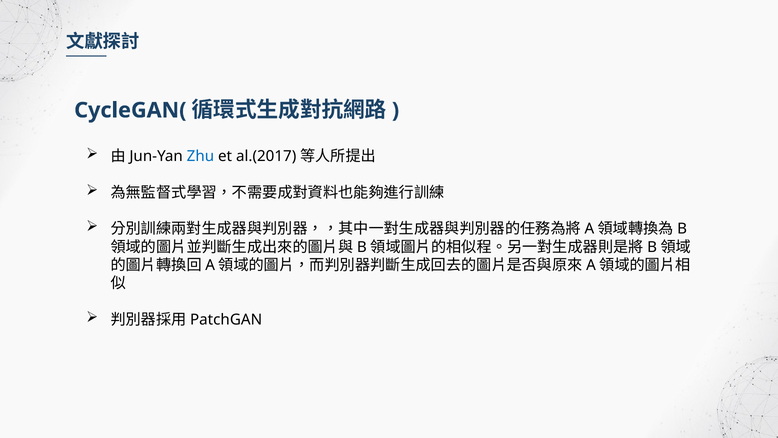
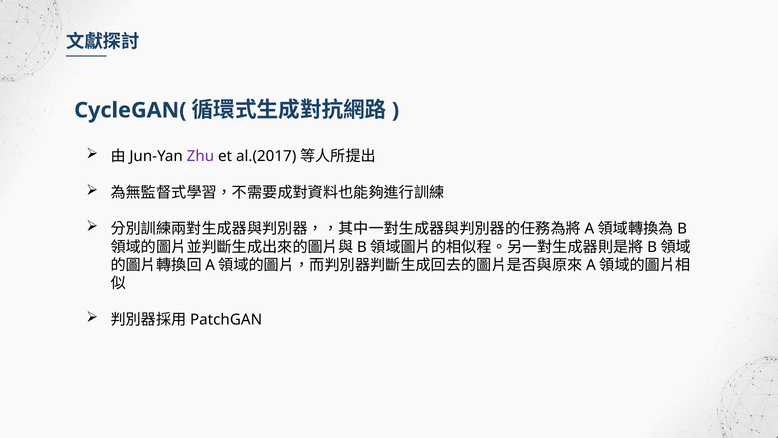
Zhu colour: blue -> purple (200, 156)
